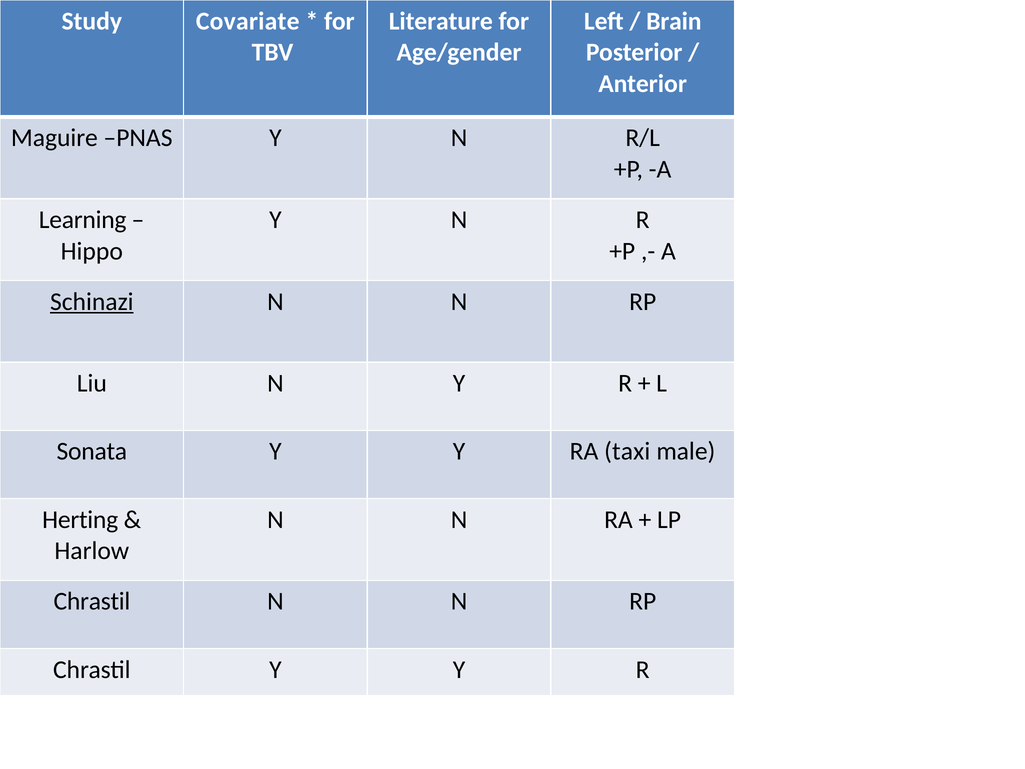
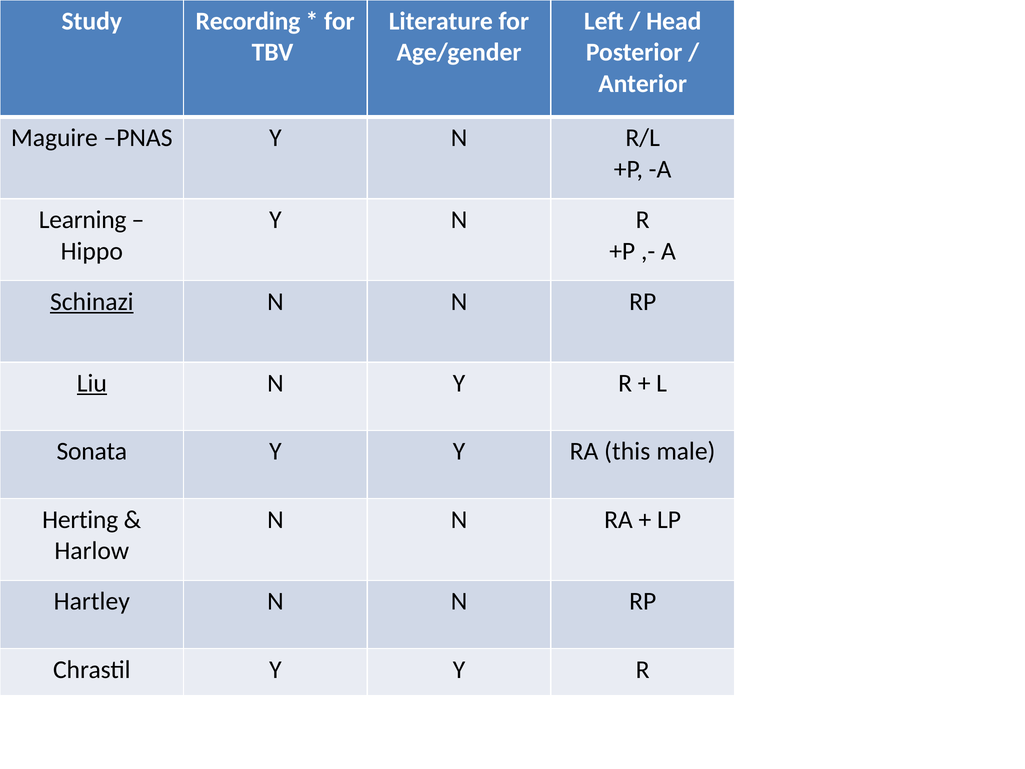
Covariate: Covariate -> Recording (248, 21)
Brain: Brain -> Head (674, 21)
Liu underline: none -> present (92, 383)
taxi: taxi -> this (627, 451)
Chrastil: Chrastil -> Hartley (92, 601)
